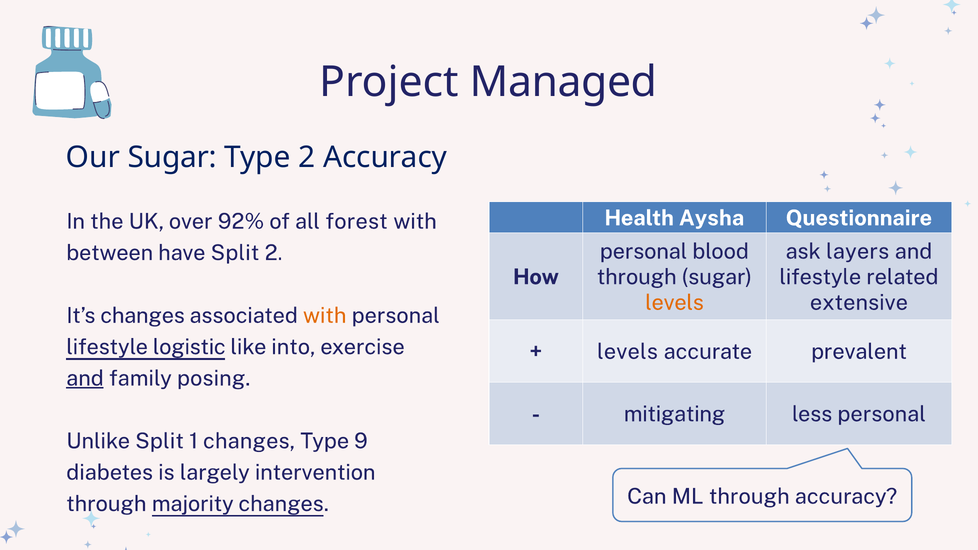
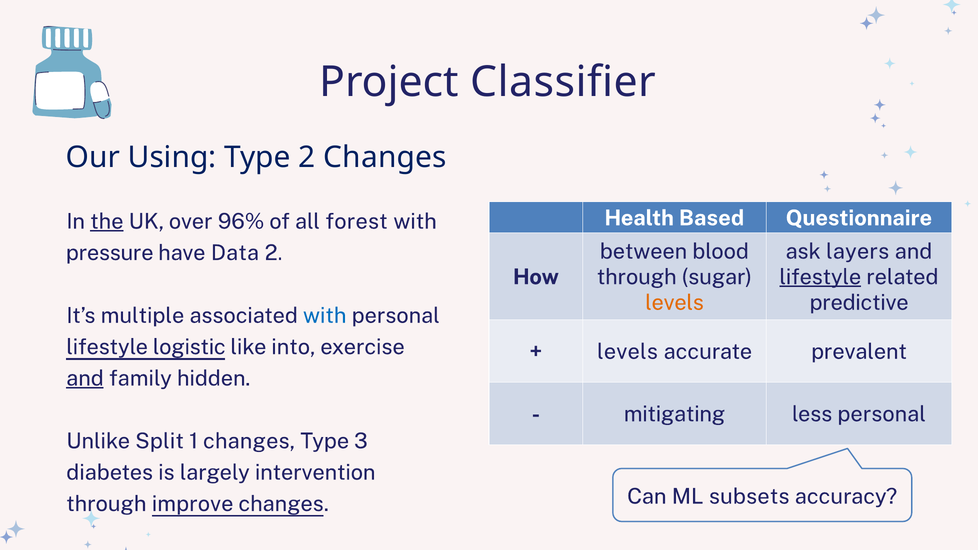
Managed: Managed -> Classifier (563, 82)
Our Sugar: Sugar -> Using (172, 158)
2 Accuracy: Accuracy -> Changes (385, 158)
Aysha: Aysha -> Based (712, 218)
the underline: none -> present (107, 222)
92%: 92% -> 96% (241, 222)
personal: personal -> between (644, 252)
between: between -> pressure (110, 253)
have Split: Split -> Data (235, 253)
lifestyle underline: none -> present (820, 277)
extensive: extensive -> predictive (859, 303)
It’s changes: changes -> multiple (142, 316)
with colour: orange -> blue (325, 316)
posing: posing -> hidden (214, 378)
9: 9 -> 3 (361, 441)
ML through: through -> subsets (749, 497)
majority: majority -> improve (193, 504)
